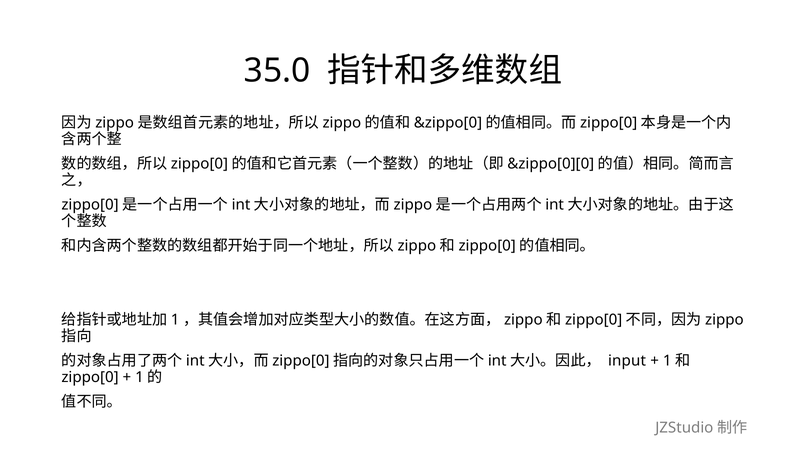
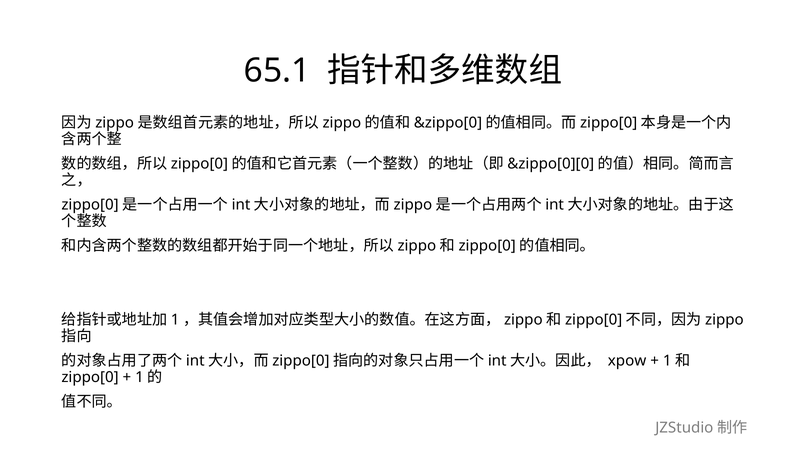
35.0: 35.0 -> 65.1 (277, 71)
input: input -> xpow (627, 361)
